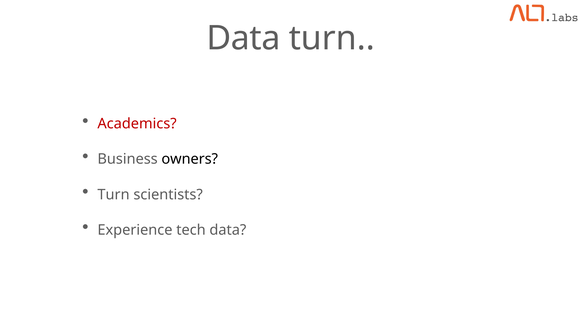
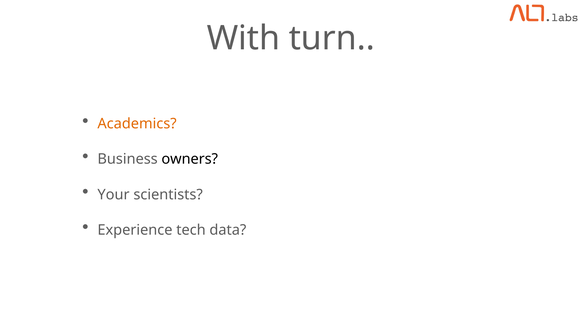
Data: Data -> With (243, 38)
Academics colour: red -> orange (137, 124)
Turn: Turn -> Your (114, 194)
